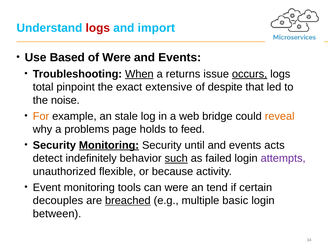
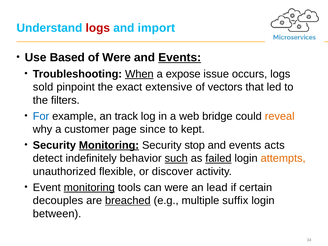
Events underline: none -> present (180, 57)
returns: returns -> expose (183, 74)
occurs underline: present -> none (250, 74)
total: total -> sold (43, 87)
despite: despite -> vectors (225, 87)
noise: noise -> filters (65, 100)
For colour: orange -> blue (41, 116)
stale: stale -> track (126, 116)
problems: problems -> customer (87, 129)
holds: holds -> since (153, 129)
feed: feed -> kept (193, 129)
until: until -> stop (195, 145)
failed underline: none -> present (218, 158)
attempts colour: purple -> orange (283, 158)
because: because -> discover (172, 171)
monitoring underline: none -> present (89, 187)
tend: tend -> lead (217, 187)
basic: basic -> suffix (235, 201)
